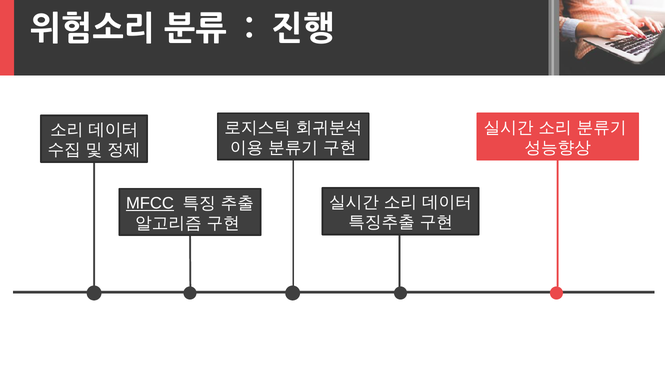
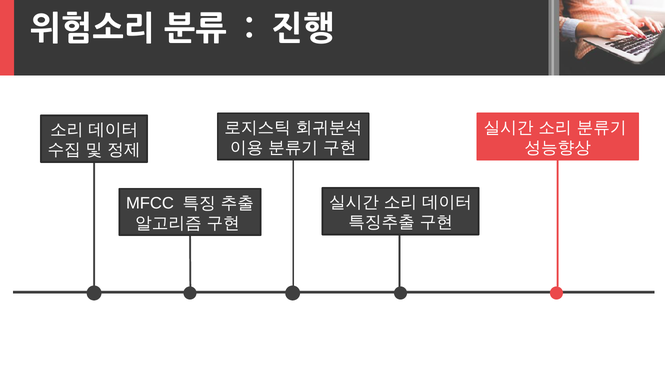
MFCC underline: present -> none (150, 203)
